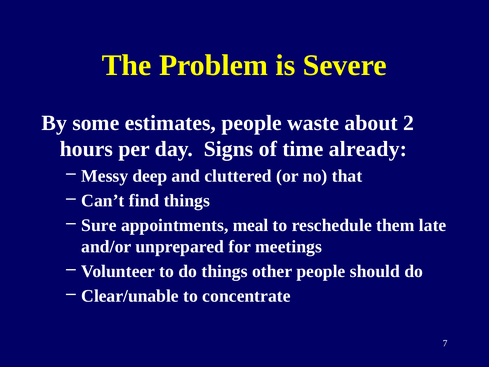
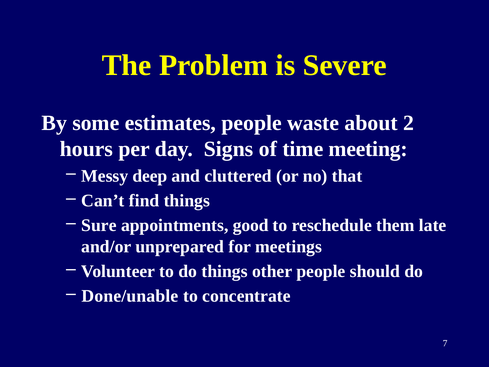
already: already -> meeting (368, 149)
meal: meal -> good (251, 225)
Clear/unable: Clear/unable -> Done/unable (130, 296)
